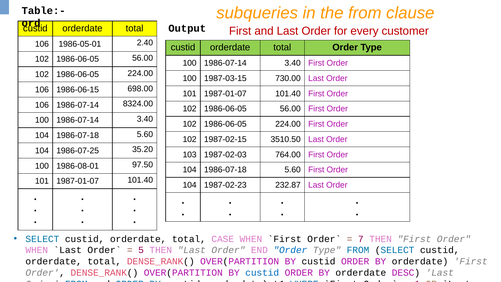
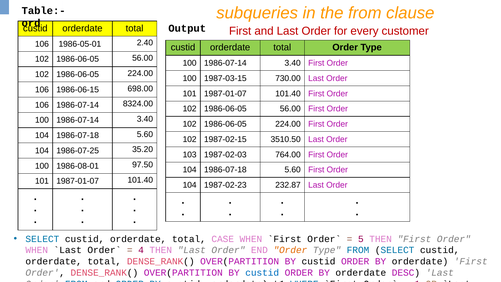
7: 7 -> 5 (361, 239)
5: 5 -> 4 (141, 250)
Order colour: blue -> orange (290, 250)
